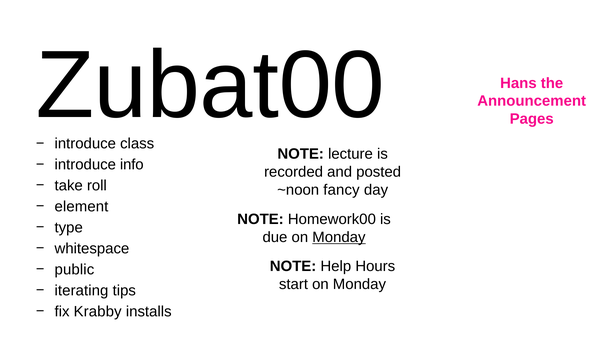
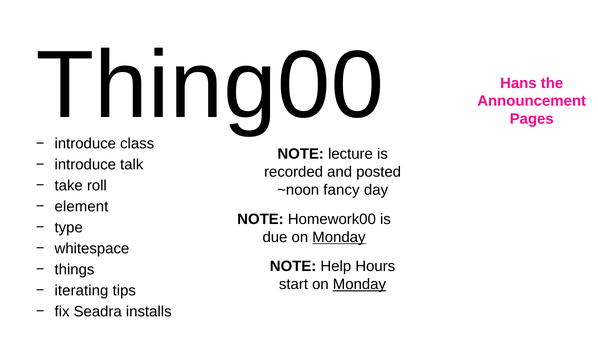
Zubat00: Zubat00 -> Thing00 (210, 85)
info: info -> talk (132, 164)
public: public -> things (74, 269)
Monday underline: none -> present (359, 284)
Krabby: Krabby -> Seadra (98, 311)
